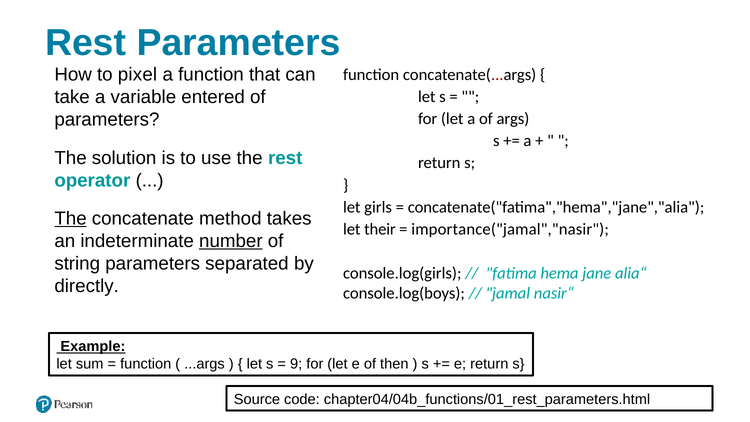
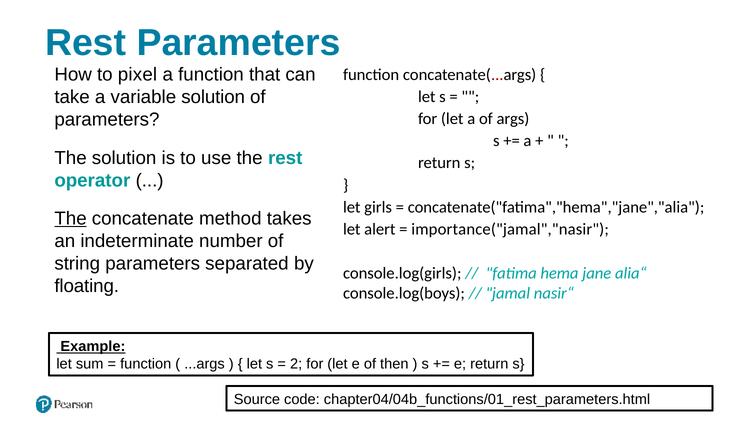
variable entered: entered -> solution (213, 97)
their: their -> alert (380, 229)
number underline: present -> none (231, 241)
directly: directly -> floating (87, 286)
9: 9 -> 2 (296, 364)
